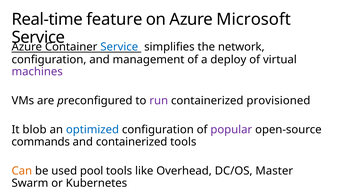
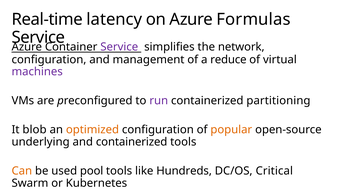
feature: feature -> latency (114, 20)
Microsoft: Microsoft -> Formulas (254, 20)
Service colour: blue -> purple (119, 47)
deploy: deploy -> reduce (228, 60)
provisioned: provisioned -> partitioning (278, 101)
optimized colour: blue -> orange (92, 130)
popular colour: purple -> orange (231, 130)
commands: commands -> underlying (41, 142)
Overhead: Overhead -> Hundreds (184, 171)
Master: Master -> Critical (274, 171)
